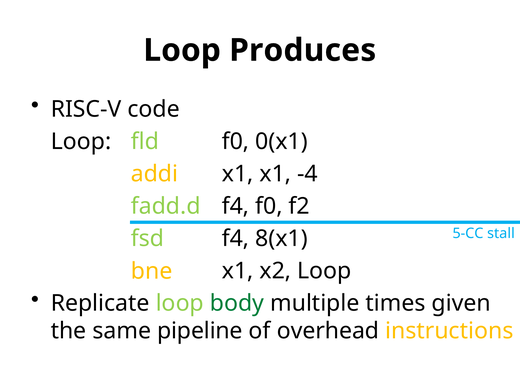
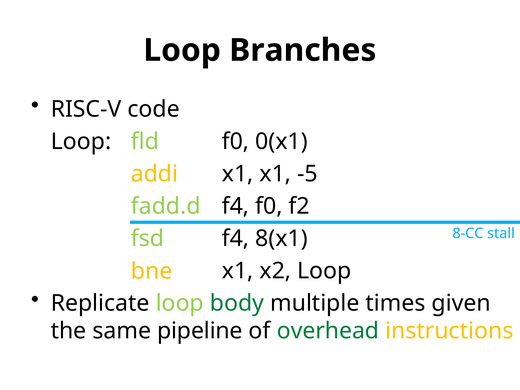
Produces: Produces -> Branches (303, 50)
-4: -4 -> -5 (307, 174)
5-CC: 5-CC -> 8-CC (468, 233)
overhead colour: black -> green (328, 331)
